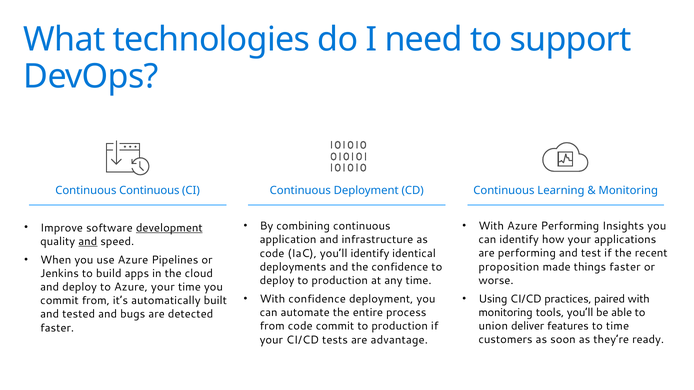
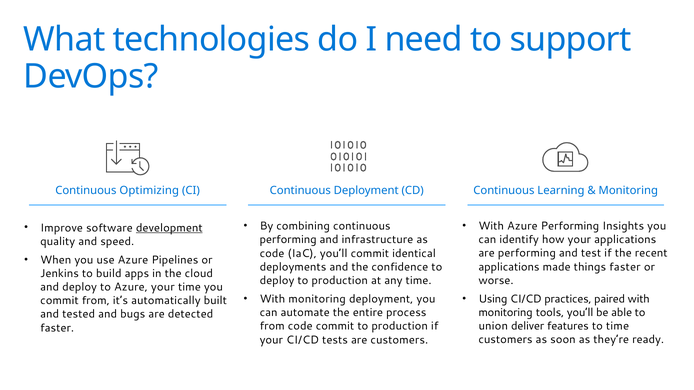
Continuous Continuous: Continuous -> Optimizing (149, 191)
application: application -> performing (288, 240)
and underline: present -> none (88, 242)
you’ll identify: identify -> commit (370, 253)
proposition: proposition -> applications (509, 267)
confidence: confidence -> monitoring (317, 299)
are advantage: advantage -> customers (399, 340)
